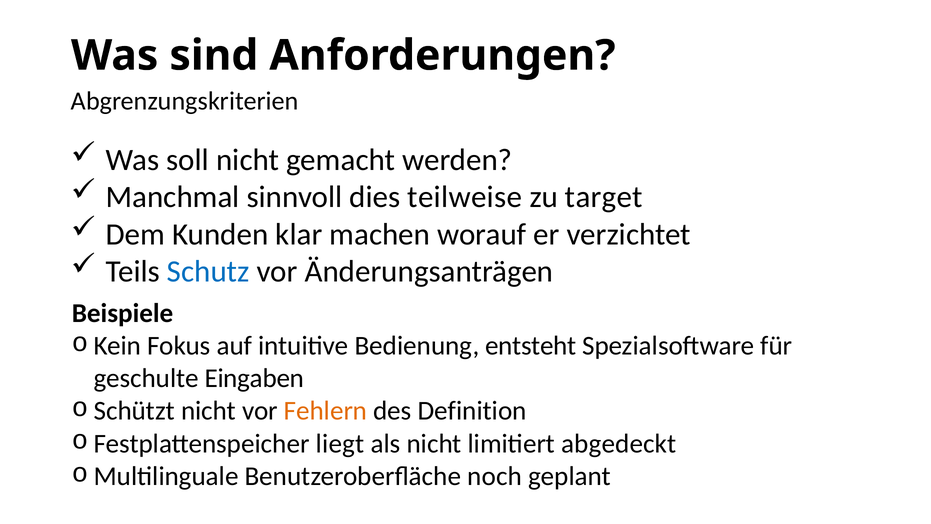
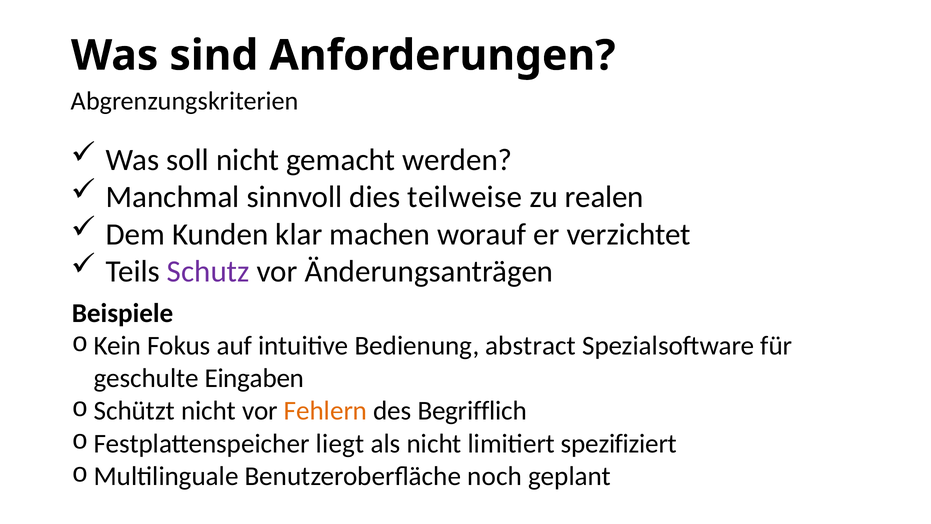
target: target -> realen (604, 197)
Schutz colour: blue -> purple (208, 271)
entsteht: entsteht -> abstract (531, 346)
Definition: Definition -> Begrifflich (472, 411)
abgedeckt: abgedeckt -> spezifiziert (619, 443)
